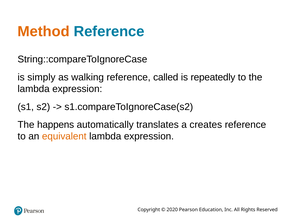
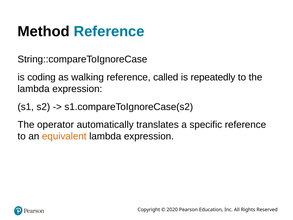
Method colour: orange -> black (44, 31)
simply: simply -> coding (41, 77)
happens: happens -> operator (56, 124)
creates: creates -> specific (206, 124)
